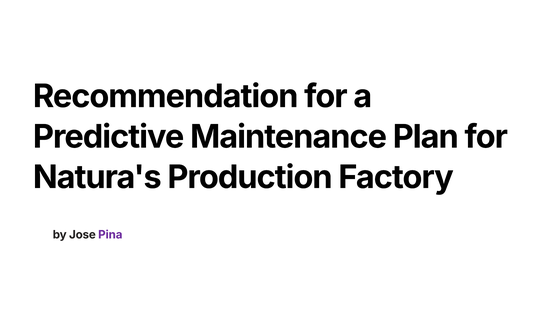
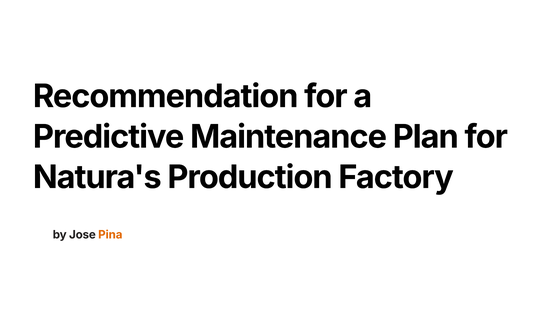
Pina colour: purple -> orange (110, 235)
